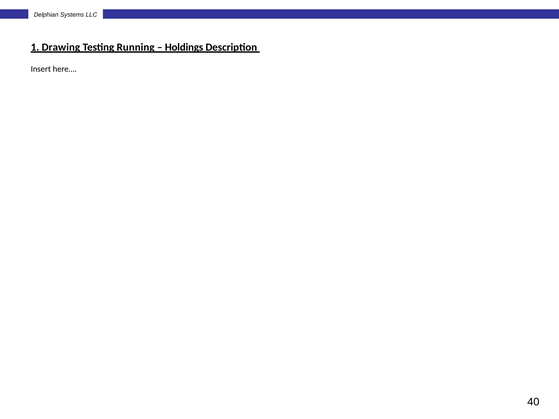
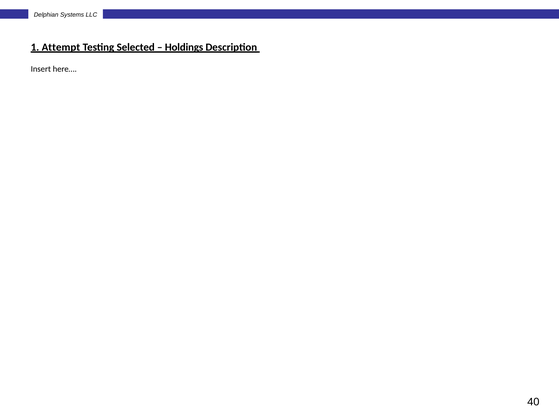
Drawing: Drawing -> Attempt (61, 47)
Running: Running -> Selected (136, 47)
